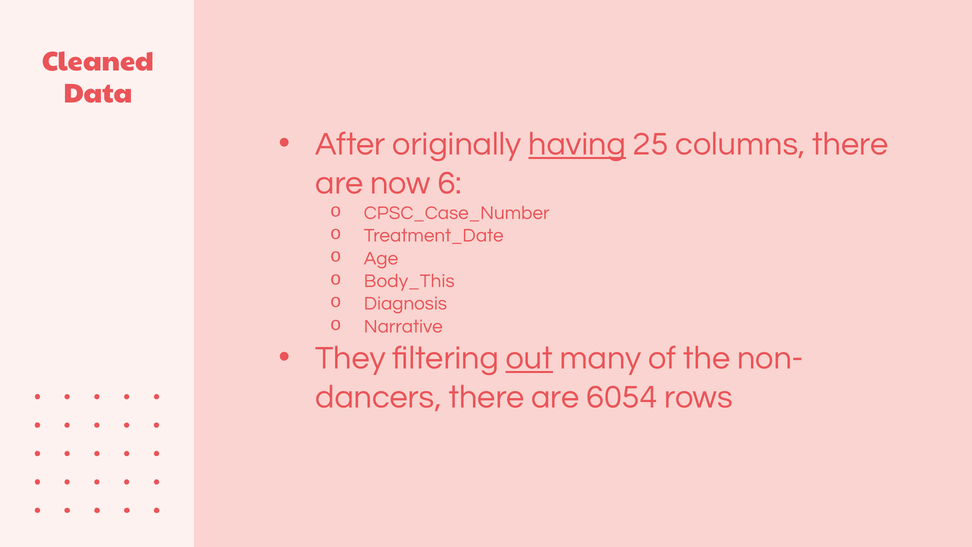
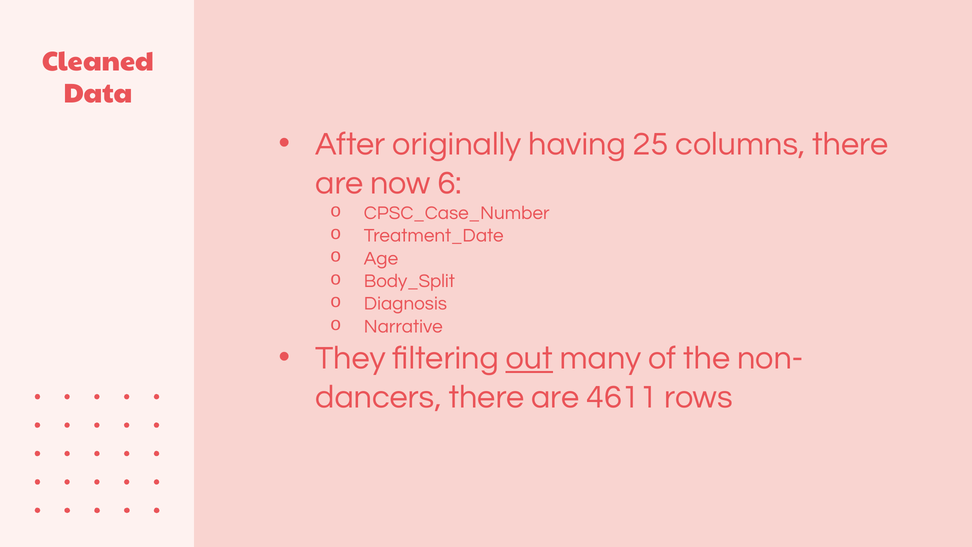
having underline: present -> none (577, 144)
Body_This: Body_This -> Body_Split (409, 281)
6054: 6054 -> 4611 (622, 397)
